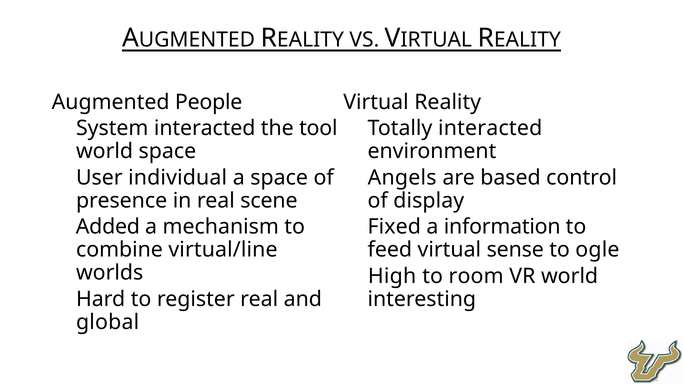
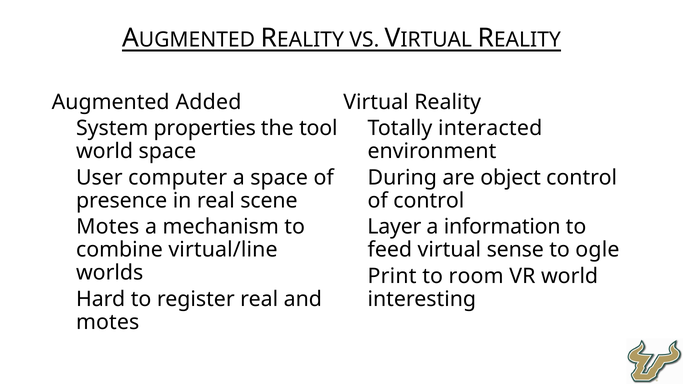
People: People -> Added (208, 102)
System interacted: interacted -> properties (205, 128)
individual: individual -> computer (178, 178)
Angels: Angels -> During (402, 178)
based: based -> object (511, 178)
of display: display -> control (429, 201)
Added: Added -> Motes (108, 227)
Fixed: Fixed -> Layer (394, 227)
High: High -> Print (392, 276)
global: global -> motes (108, 322)
